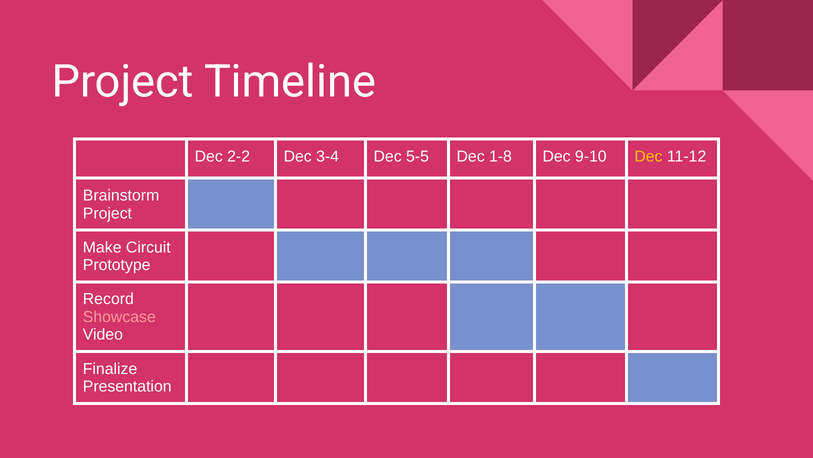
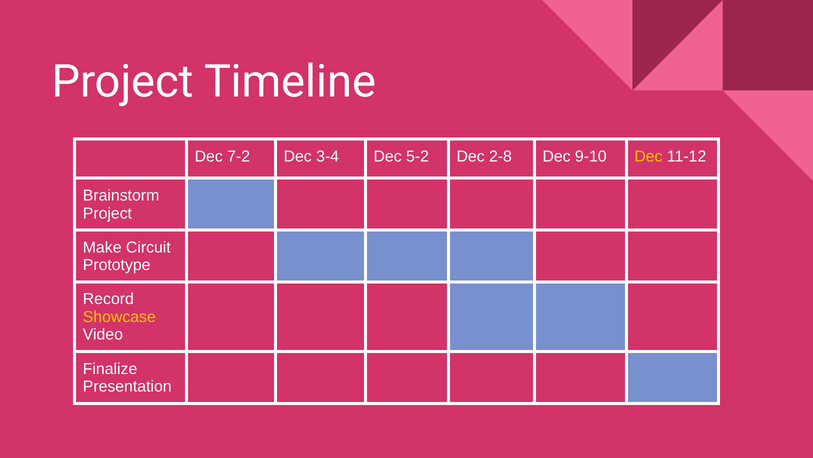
2-2: 2-2 -> 7-2 (239, 156)
5-5: 5-5 -> 5-2 (418, 156)
1-8: 1-8 -> 2-8 (500, 156)
Showcase colour: pink -> yellow (119, 316)
